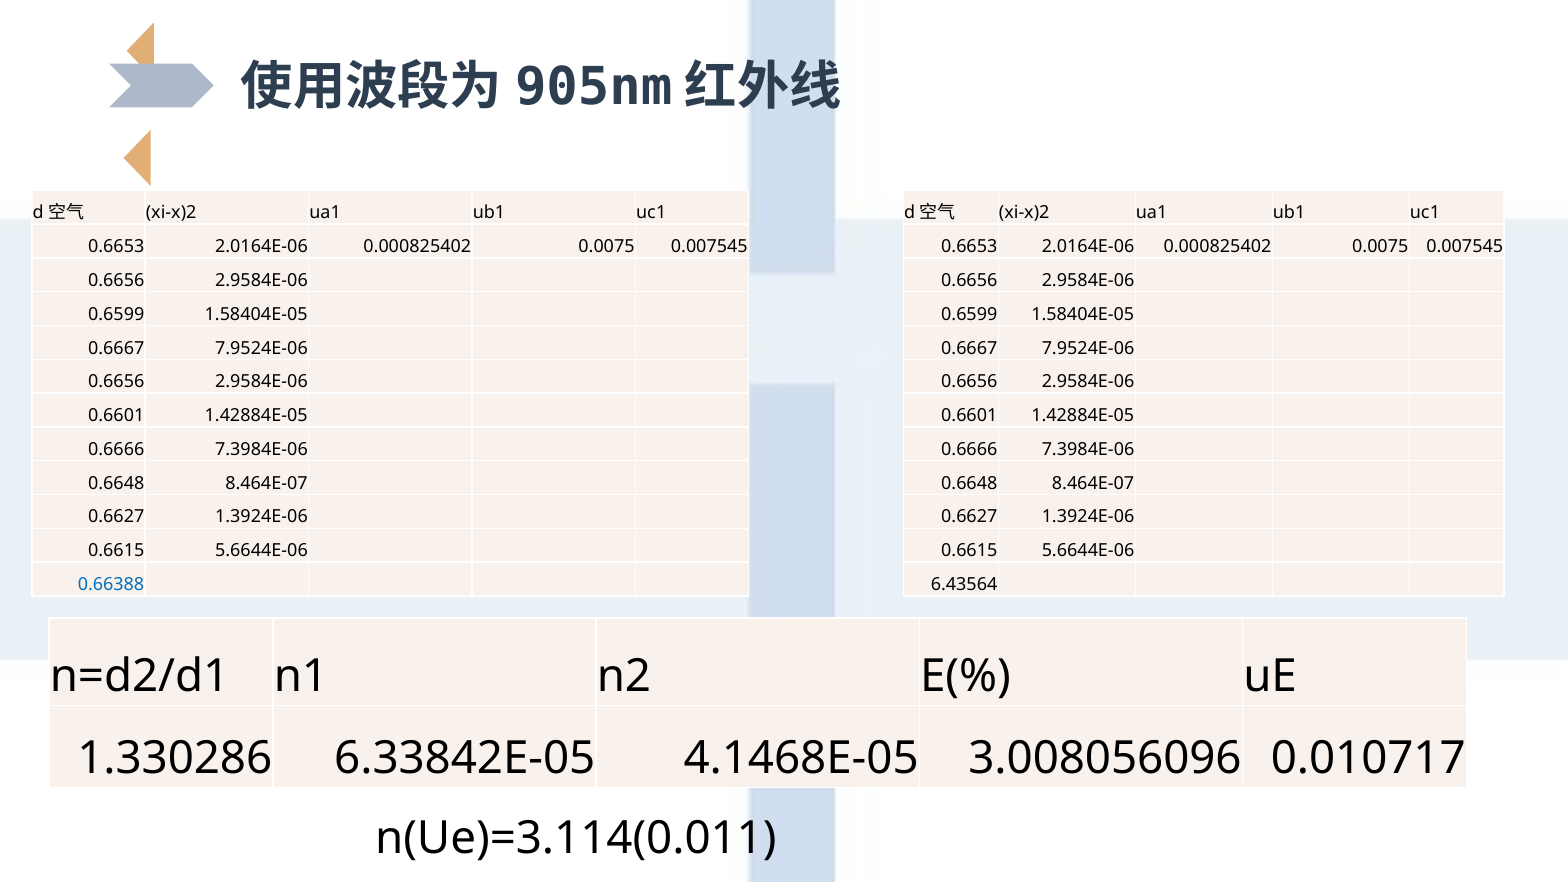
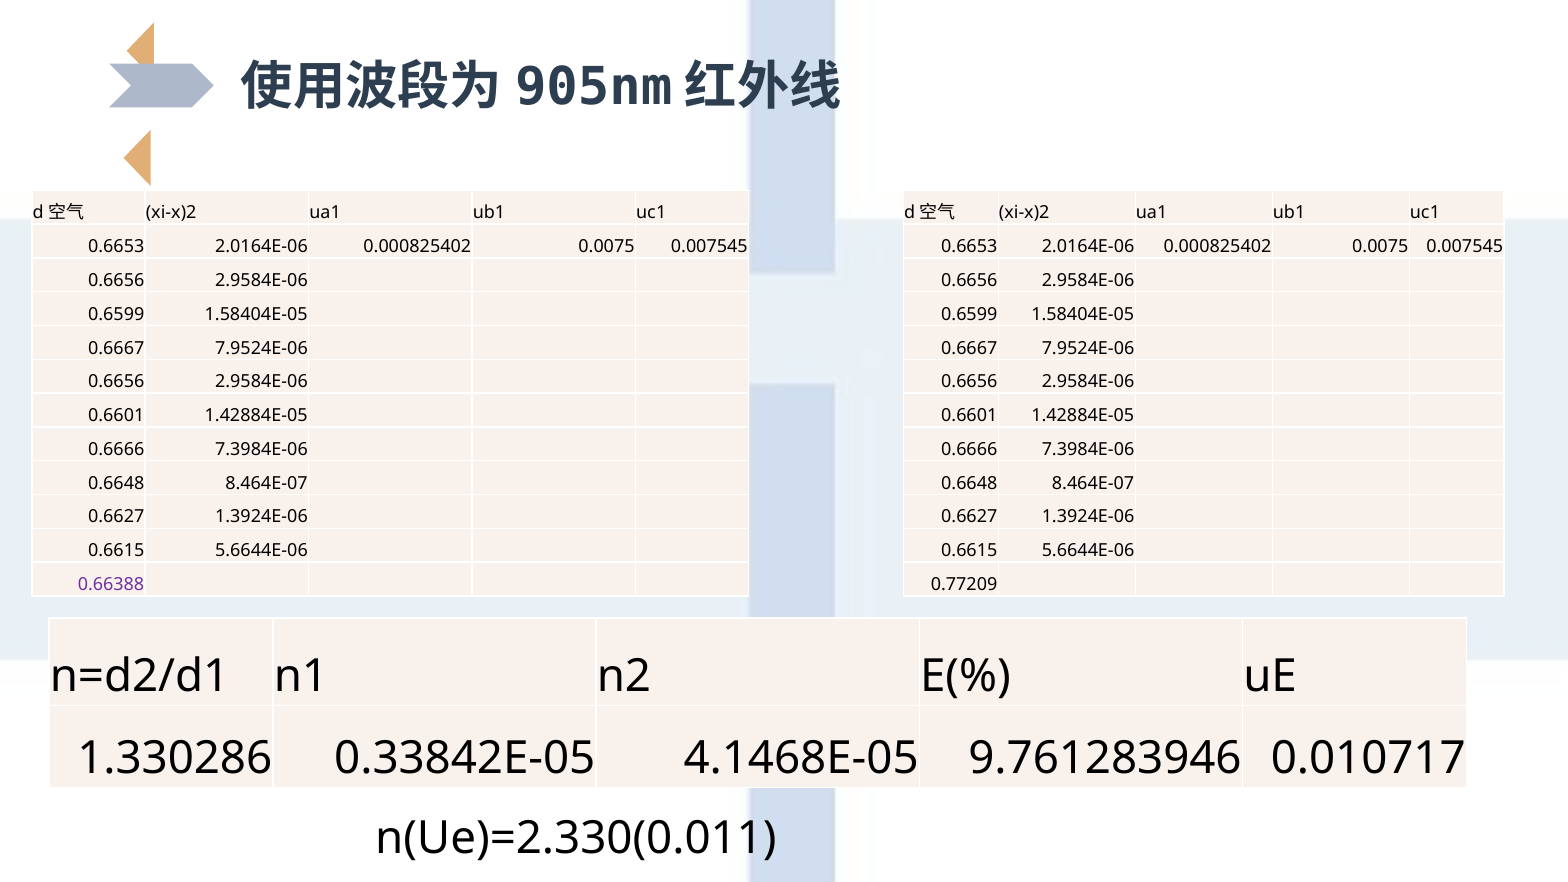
0.66388 colour: blue -> purple (111, 585)
6.43564: 6.43564 -> 0.77209 (964, 585)
6.33842E-05: 6.33842E-05 -> 0.33842E-05 (465, 759)
3.008056096: 3.008056096 -> 9.761283946 (1105, 759)
n(Ue)=3.114(0.011: n(Ue)=3.114(0.011 -> n(Ue)=2.330(0.011 (576, 838)
